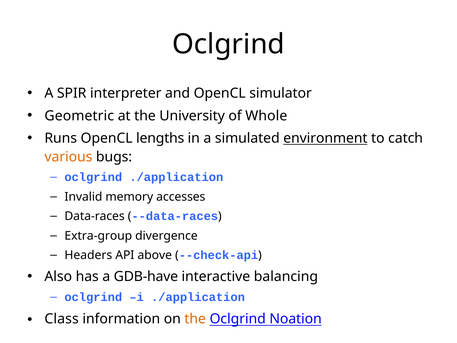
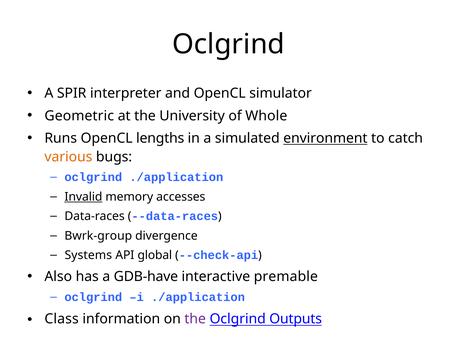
Invalid underline: none -> present (83, 197)
Extra-group: Extra-group -> Bwrk-group (98, 236)
Headers: Headers -> Systems (88, 255)
above: above -> global (155, 255)
balancing: balancing -> premable (286, 276)
the colour: orange -> purple (195, 319)
Noation: Noation -> Outputs (296, 319)
